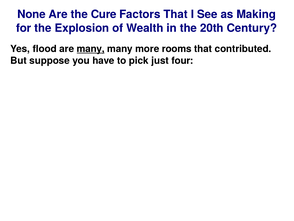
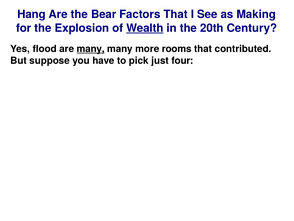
None: None -> Hang (31, 14)
Cure: Cure -> Bear (104, 14)
Wealth underline: none -> present (145, 28)
